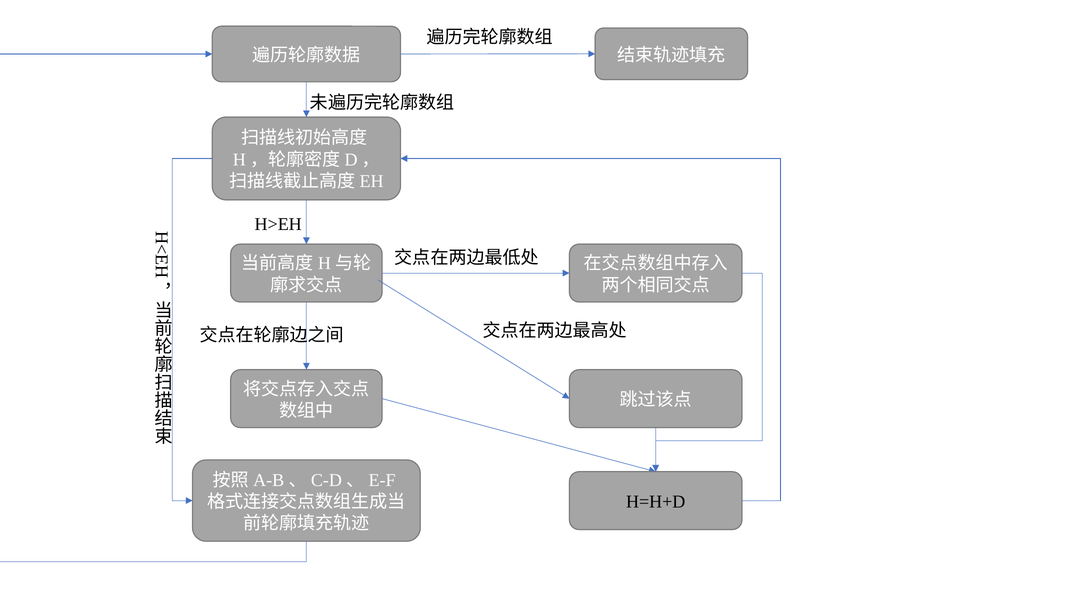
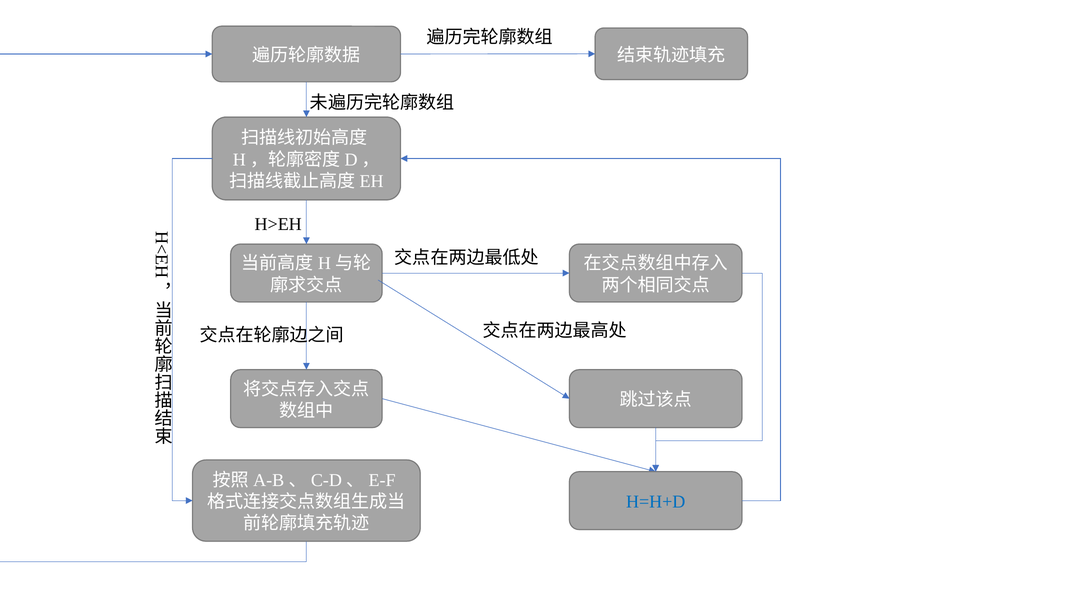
H=H+D colour: black -> blue (656, 502)
